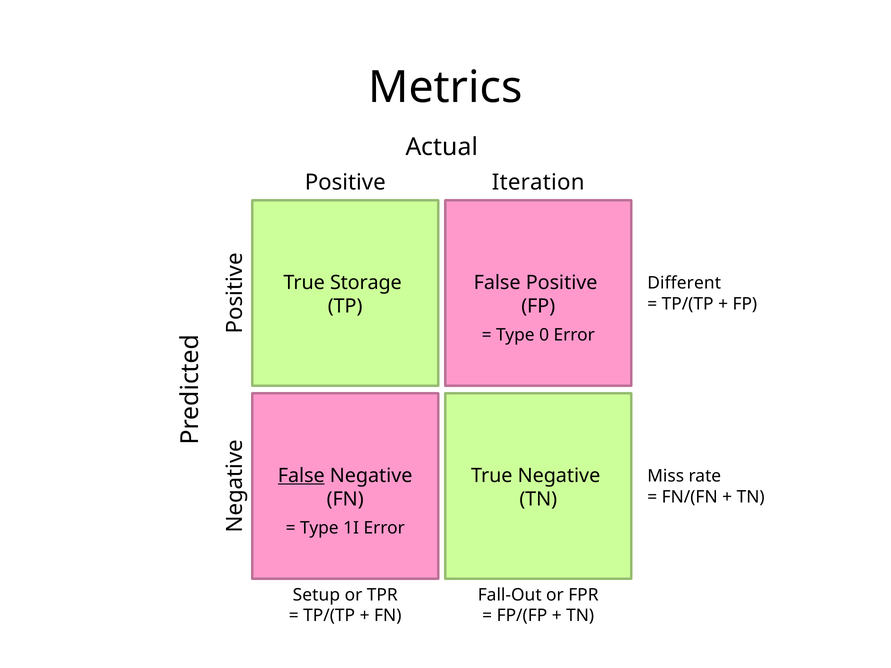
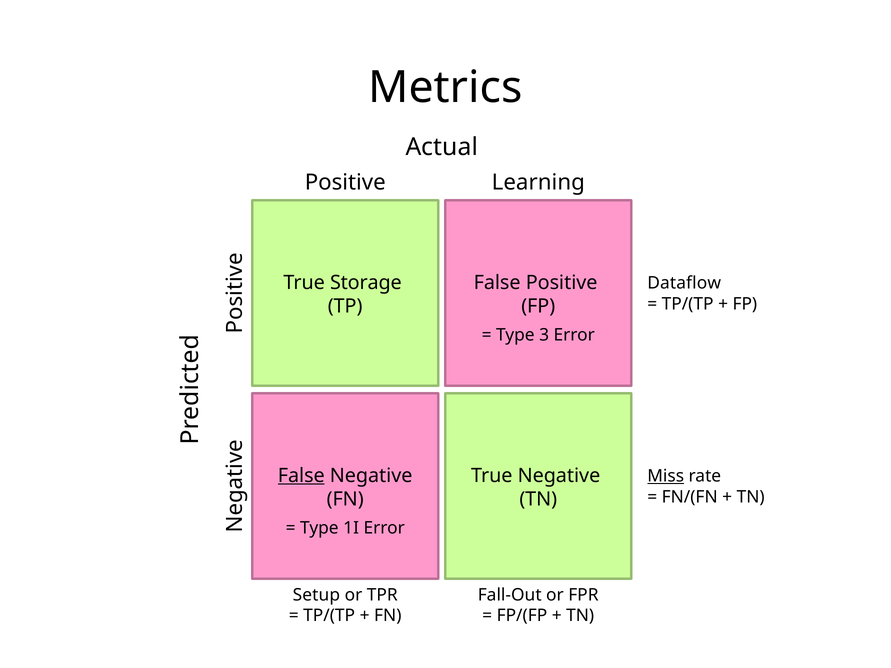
Iteration: Iteration -> Learning (538, 183)
Different: Different -> Dataflow (684, 283)
0: 0 -> 3 (544, 335)
Miss underline: none -> present (666, 476)
